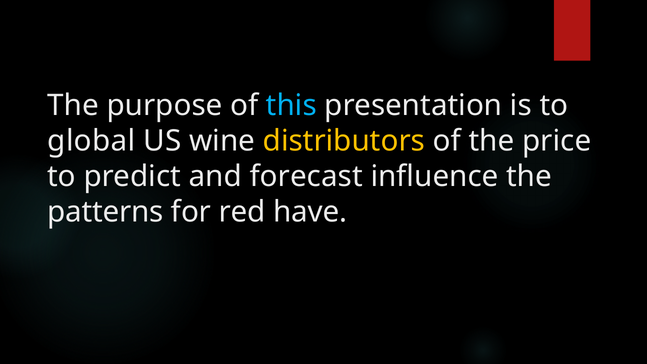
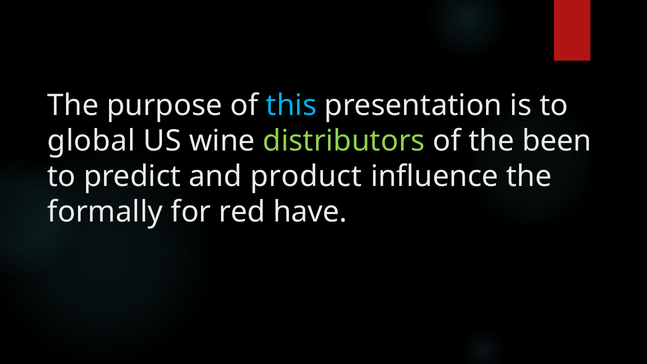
distributors colour: yellow -> light green (344, 141)
price: price -> been (557, 141)
forecast: forecast -> product (306, 176)
patterns: patterns -> formally (105, 212)
